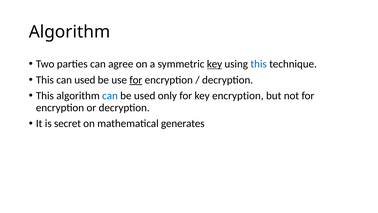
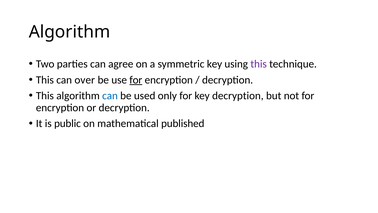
key underline: present -> none (215, 64)
this colour: blue -> purple (259, 64)
can used: used -> over (85, 80)
key encryption: encryption -> decryption (238, 96)
secret: secret -> public (67, 123)
generates: generates -> published (183, 123)
